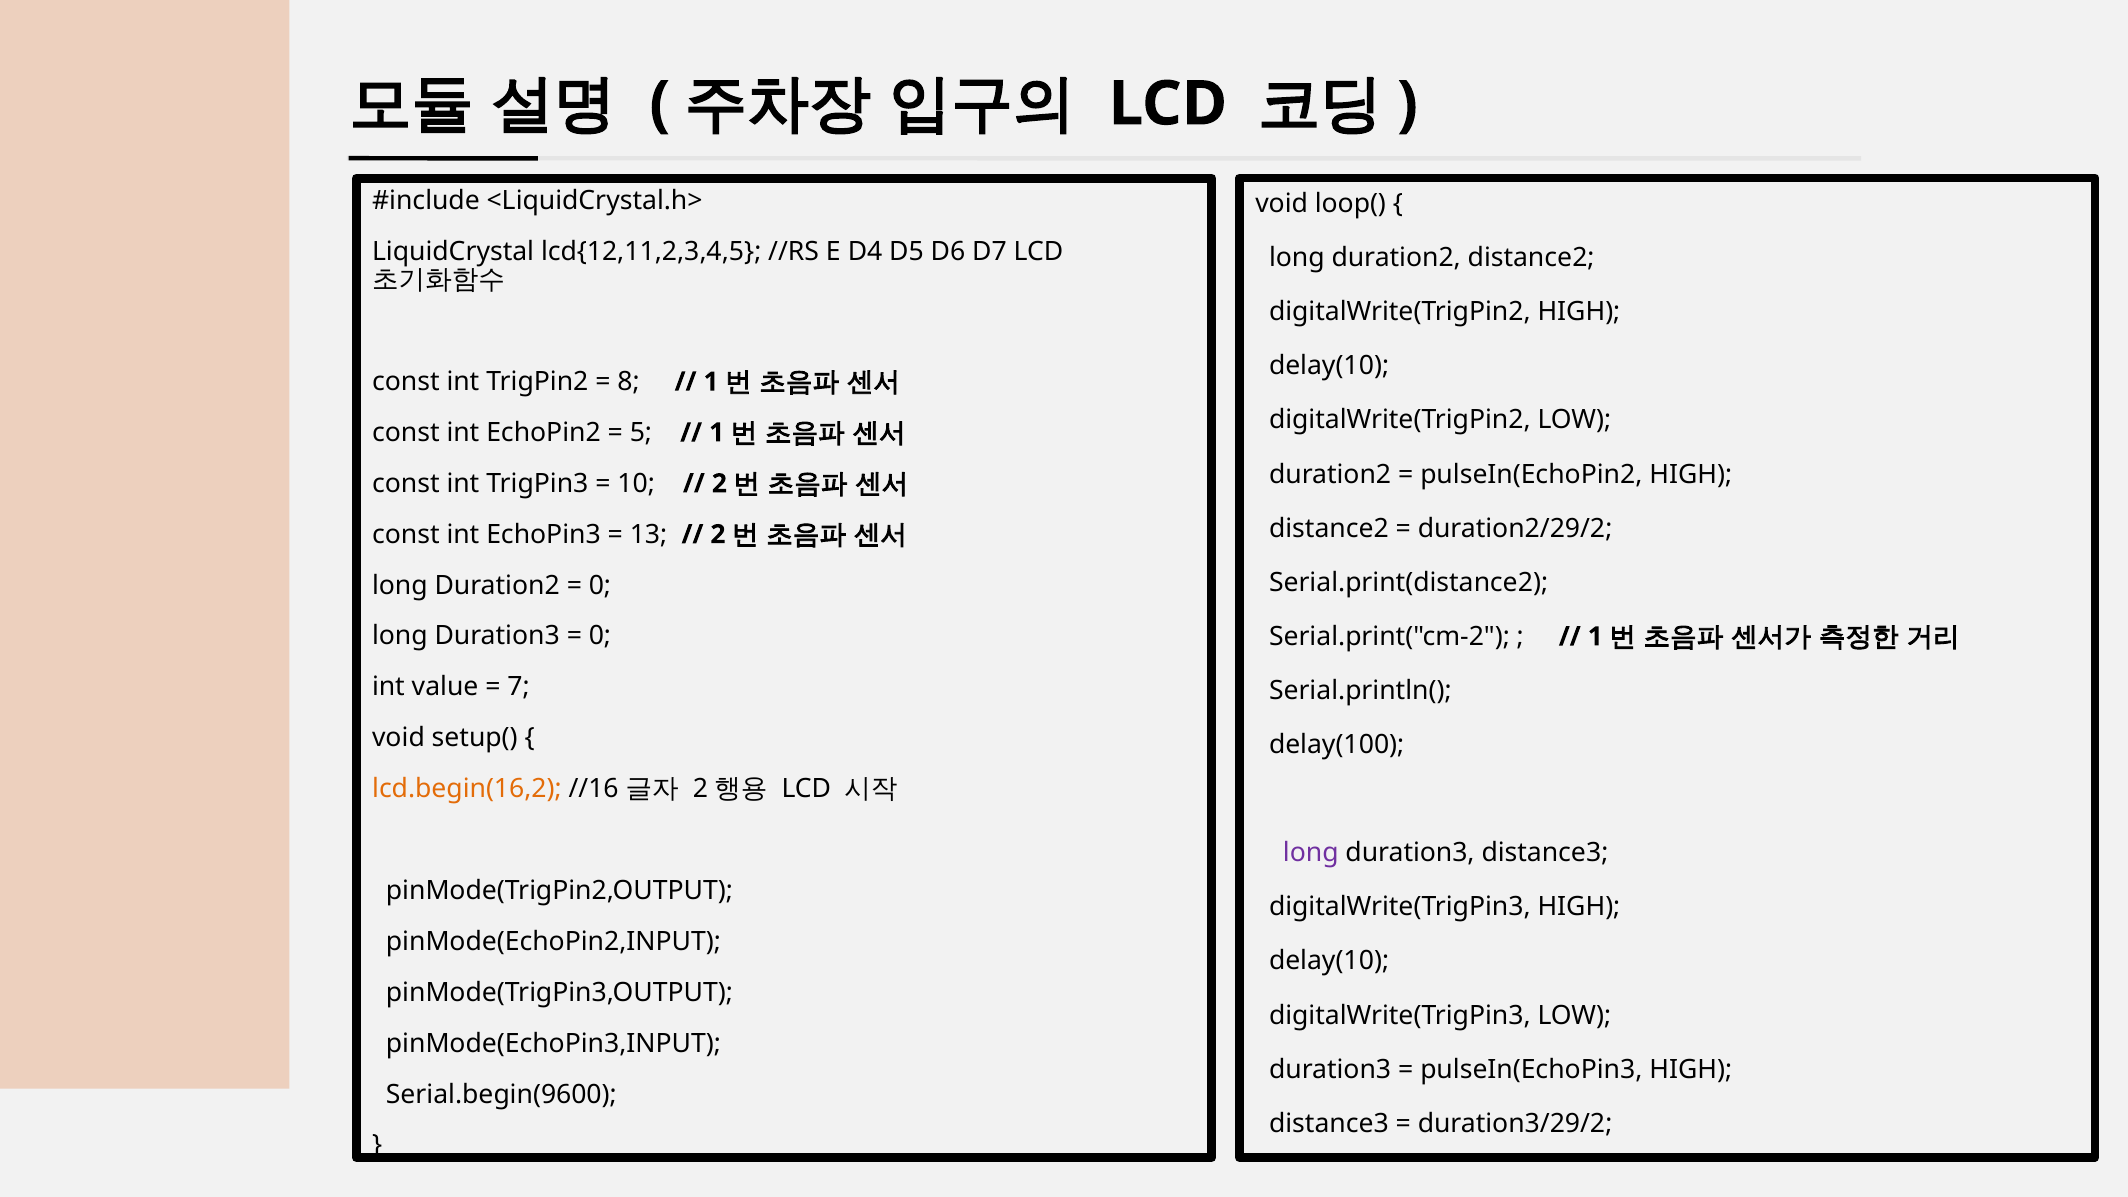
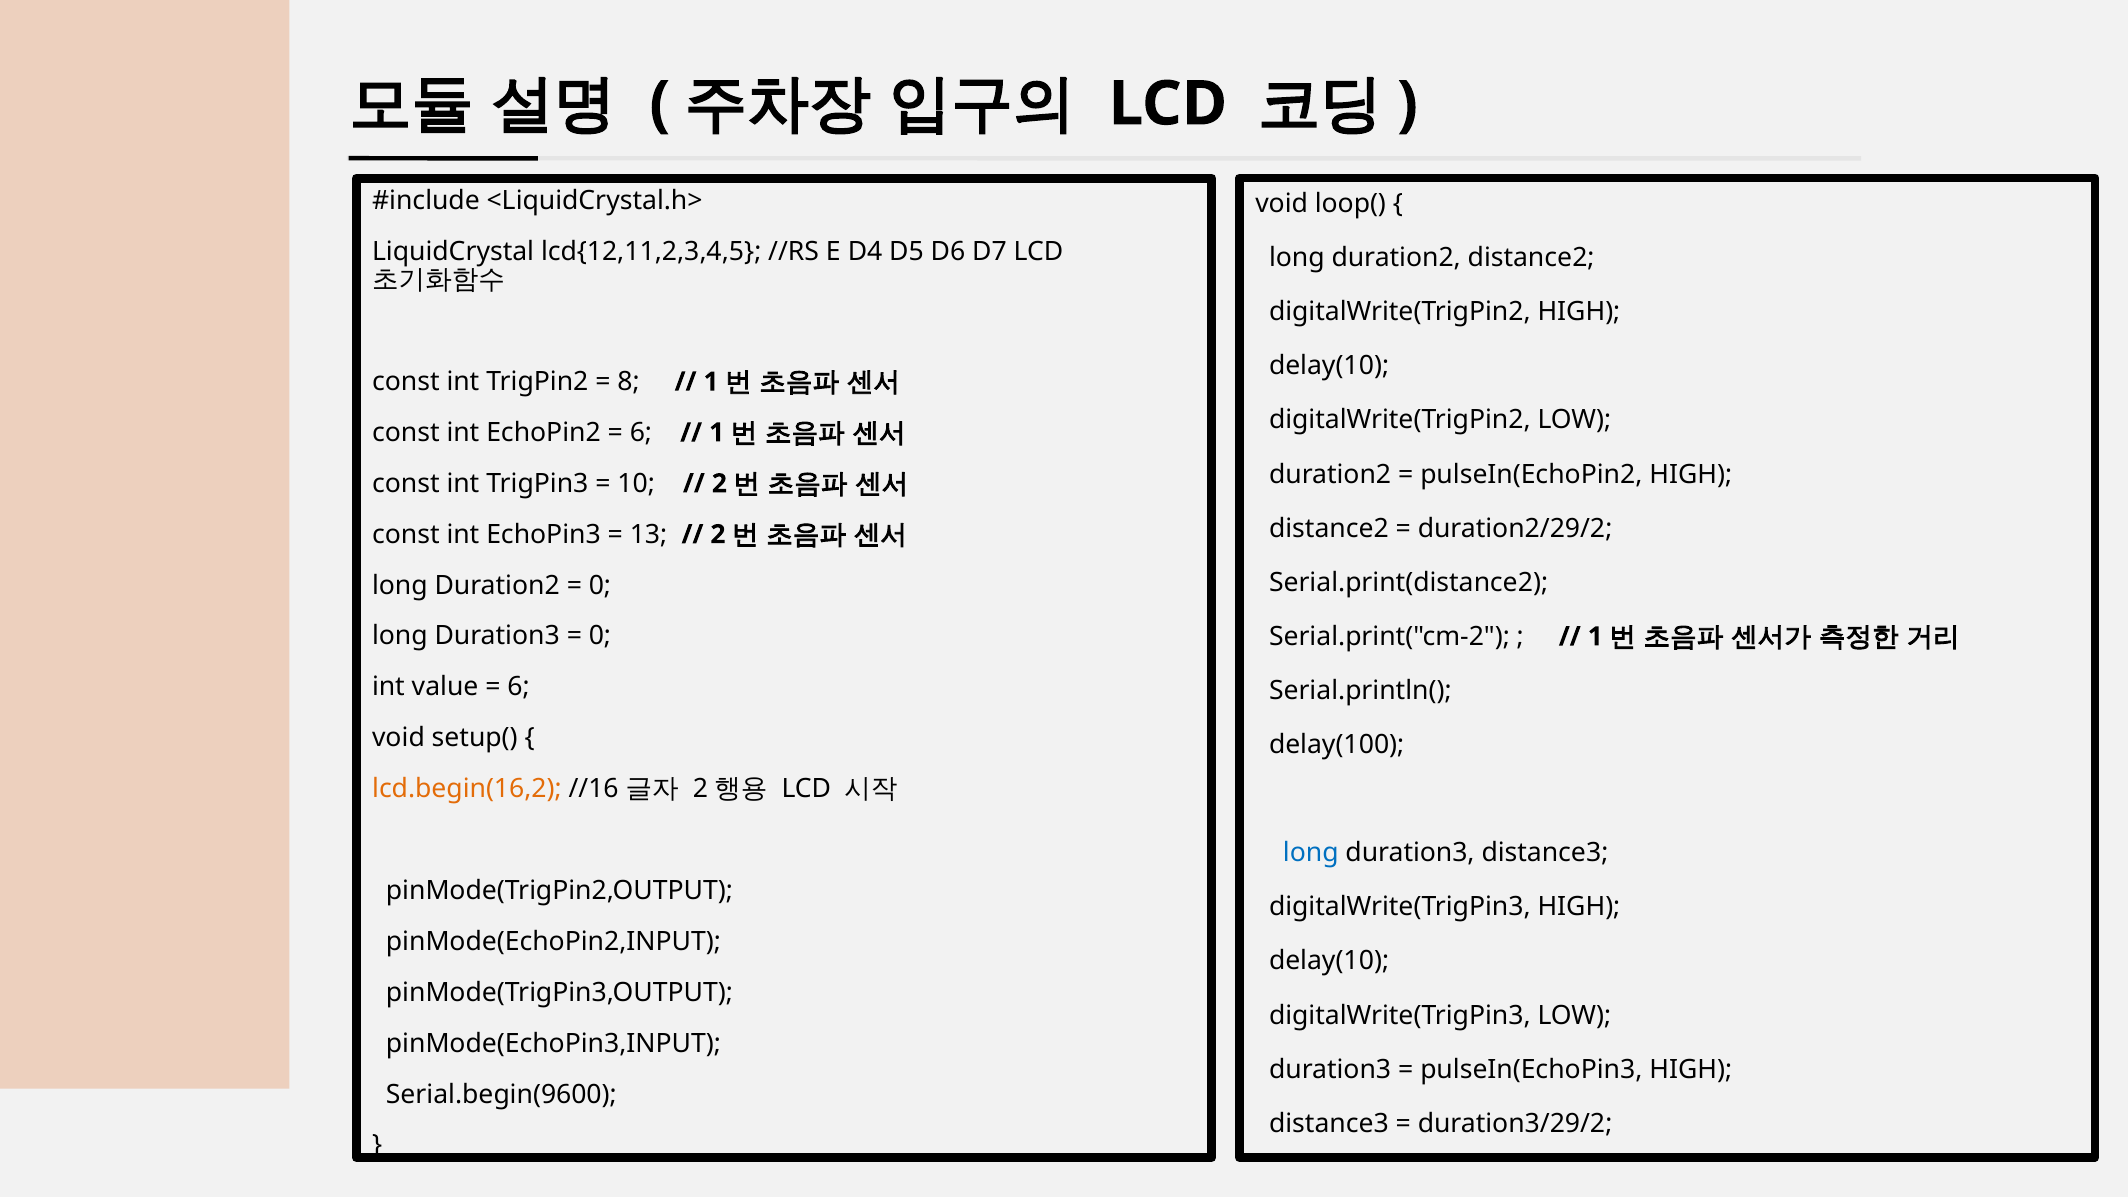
5: 5 -> 6 (641, 433)
7: 7 -> 6 (519, 687)
long colour: purple -> blue (1311, 853)
